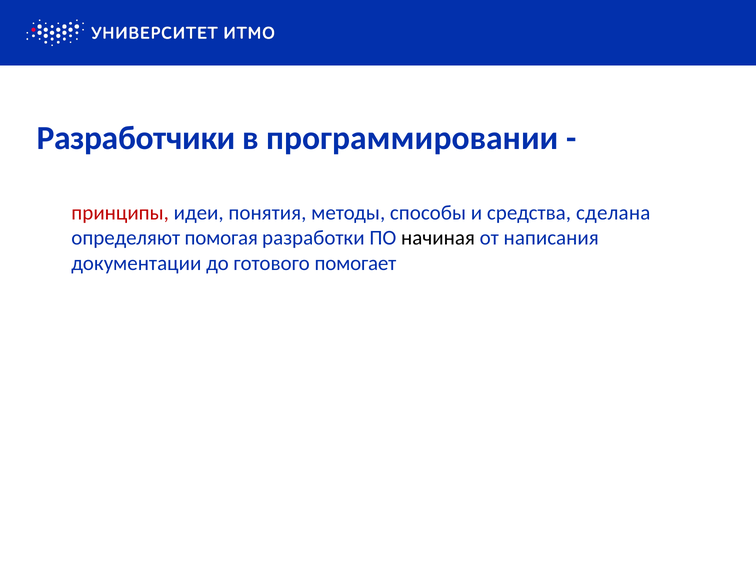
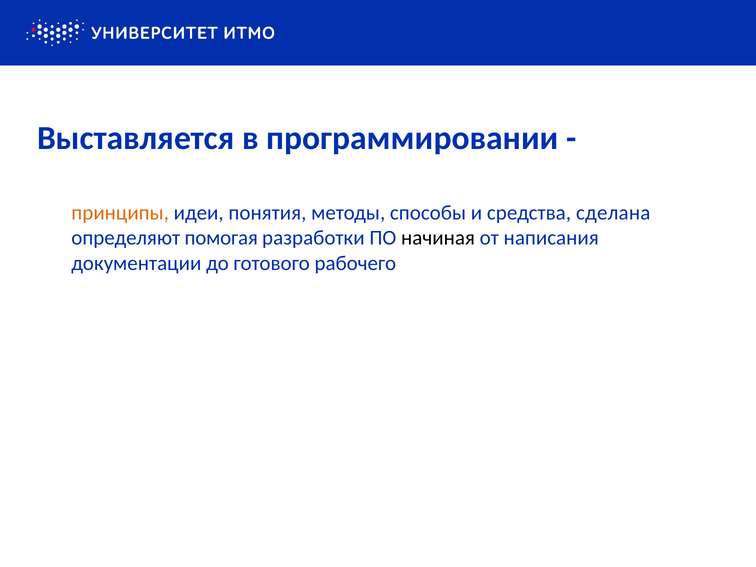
Разработчики: Разработчики -> Выставляется (136, 138)
принципы colour: red -> orange (120, 213)
помогает: помогает -> рабочего (355, 263)
